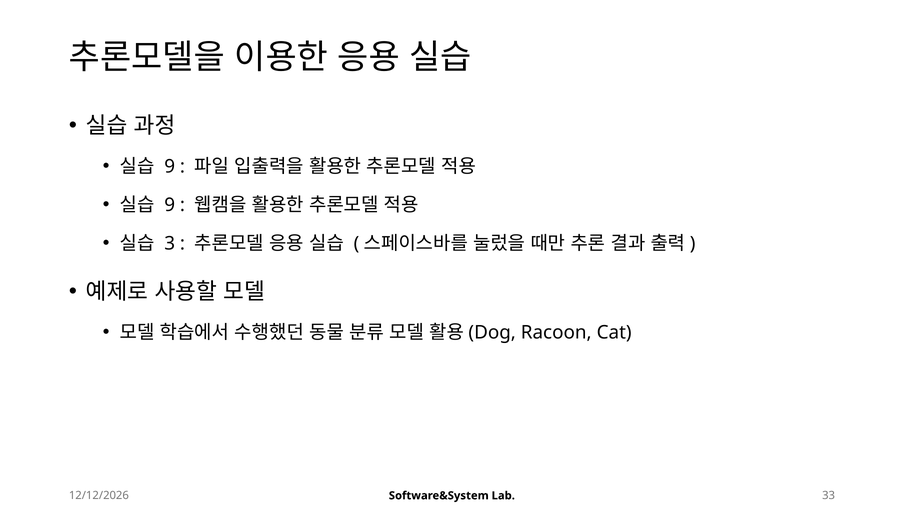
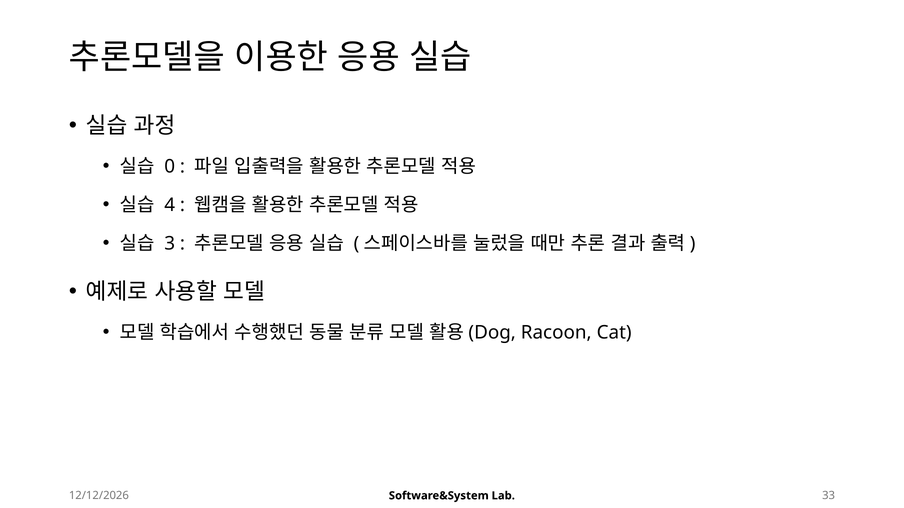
9: 9 -> 0 (170, 167)
9: 9 -> 4 (170, 205)
